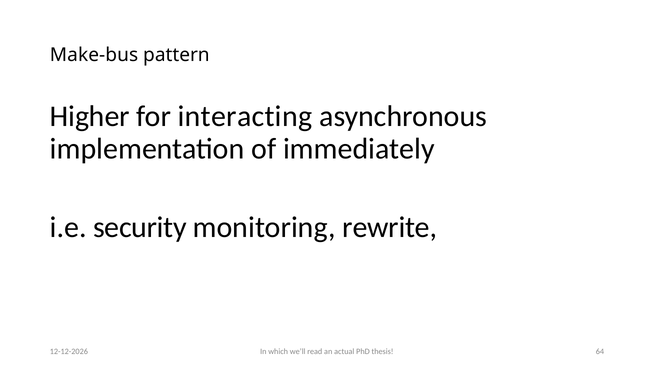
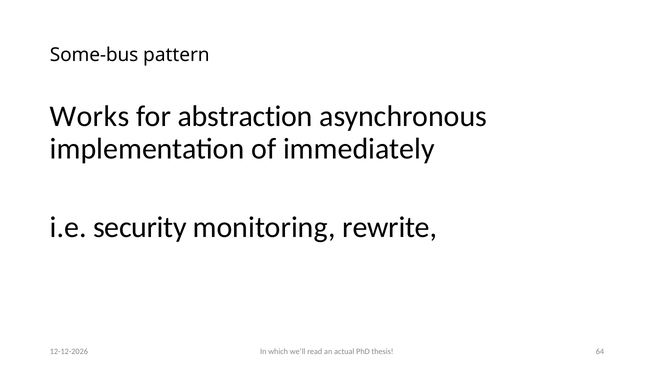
Make-bus: Make-bus -> Some-bus (94, 55)
Higher: Higher -> Works (90, 116)
interacting: interacting -> abstraction (245, 116)
